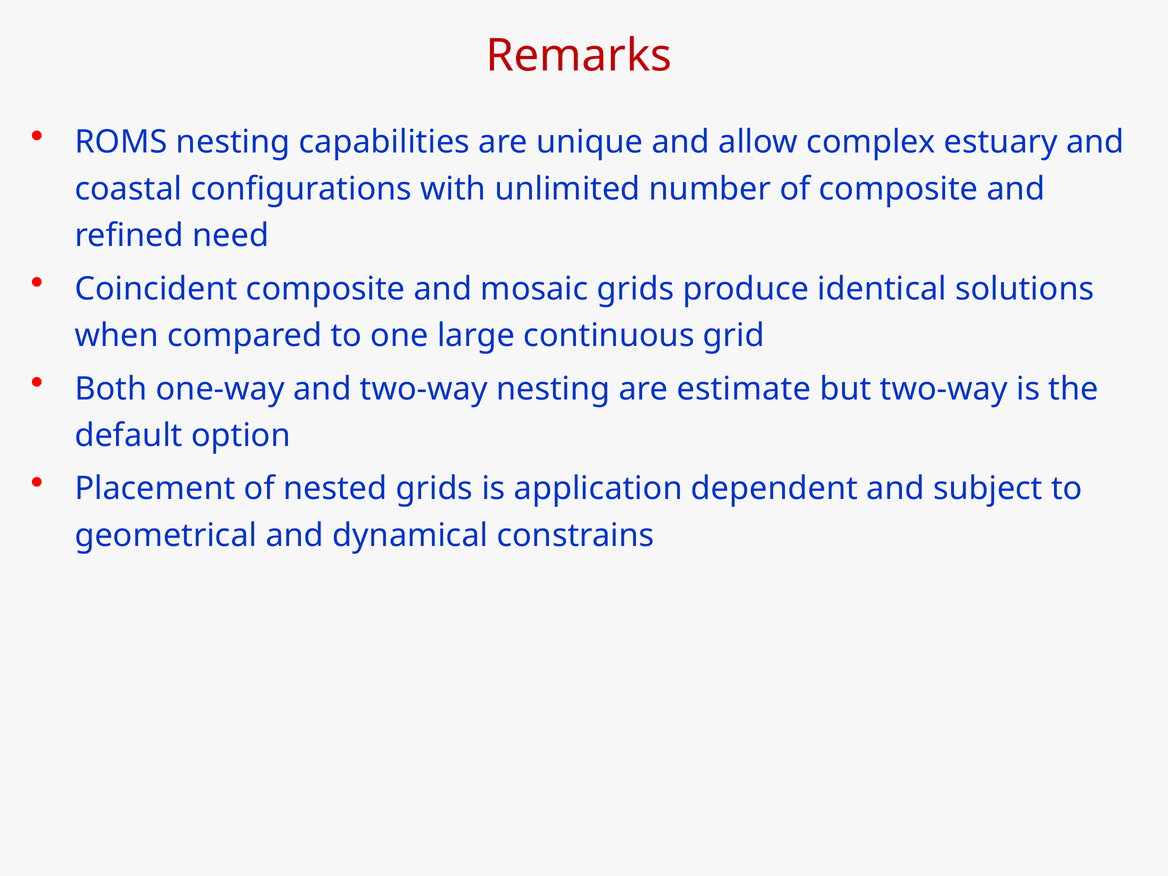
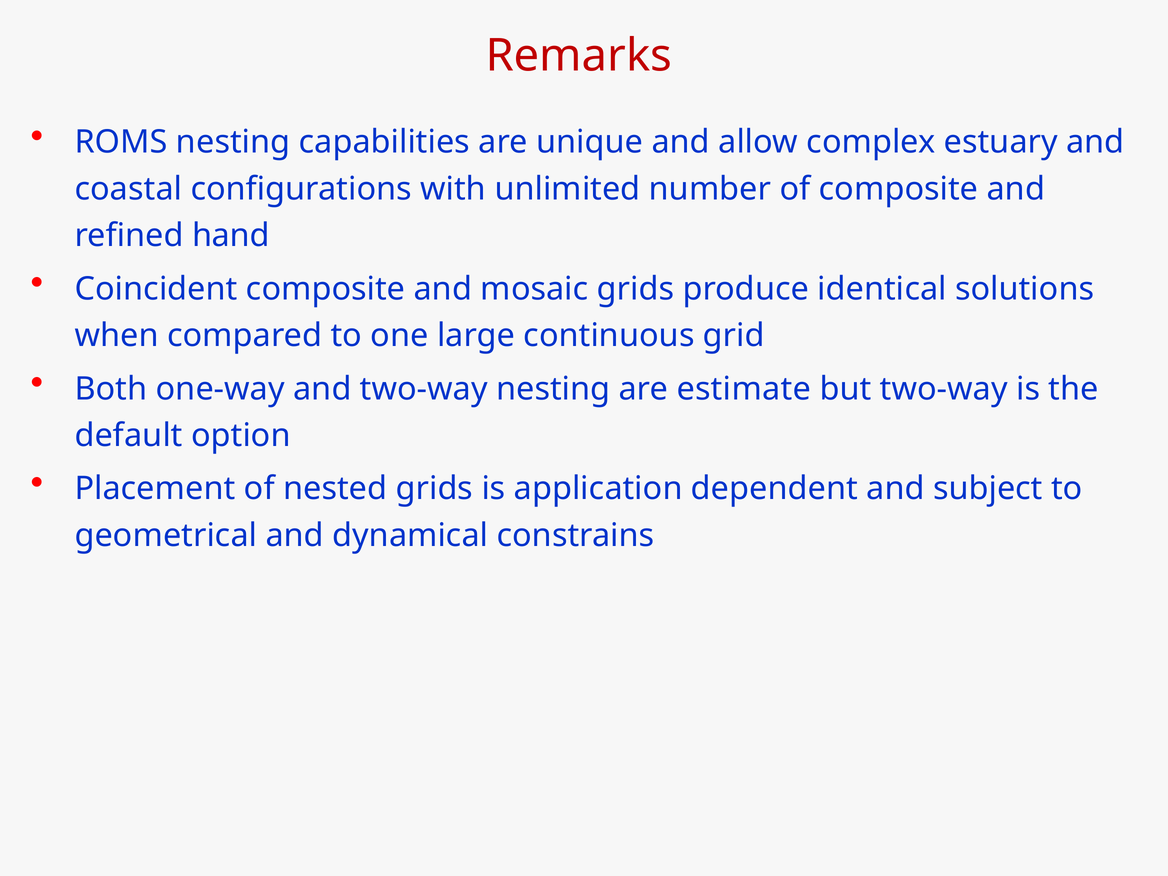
need: need -> hand (231, 236)
